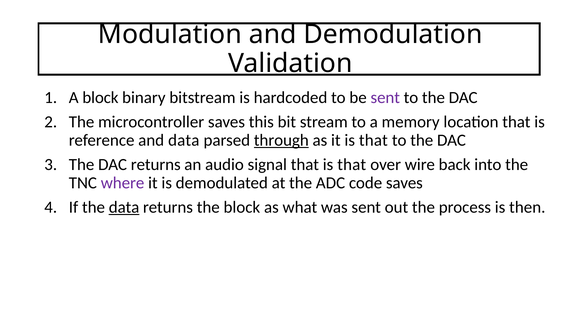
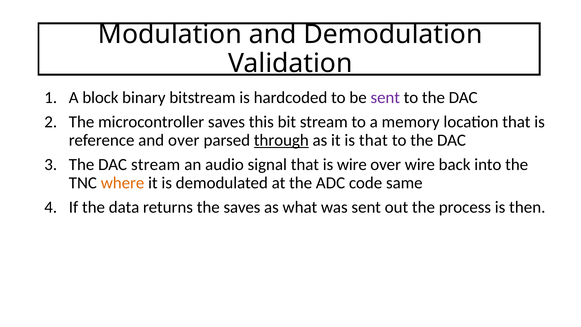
and data: data -> over (184, 140)
DAC returns: returns -> stream (156, 165)
that is that: that -> wire (352, 165)
where colour: purple -> orange (123, 183)
code saves: saves -> same (404, 183)
data underline: present -> none (124, 207)
the block: block -> saves (242, 207)
